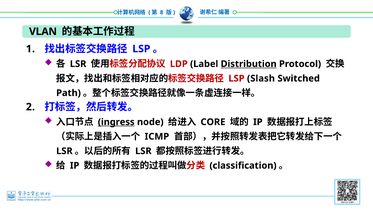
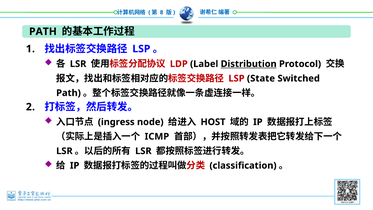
VLAN: VLAN -> PATH (43, 32)
Slash: Slash -> State (261, 78)
ingress underline: present -> none (116, 122)
CORE: CORE -> HOST (213, 122)
